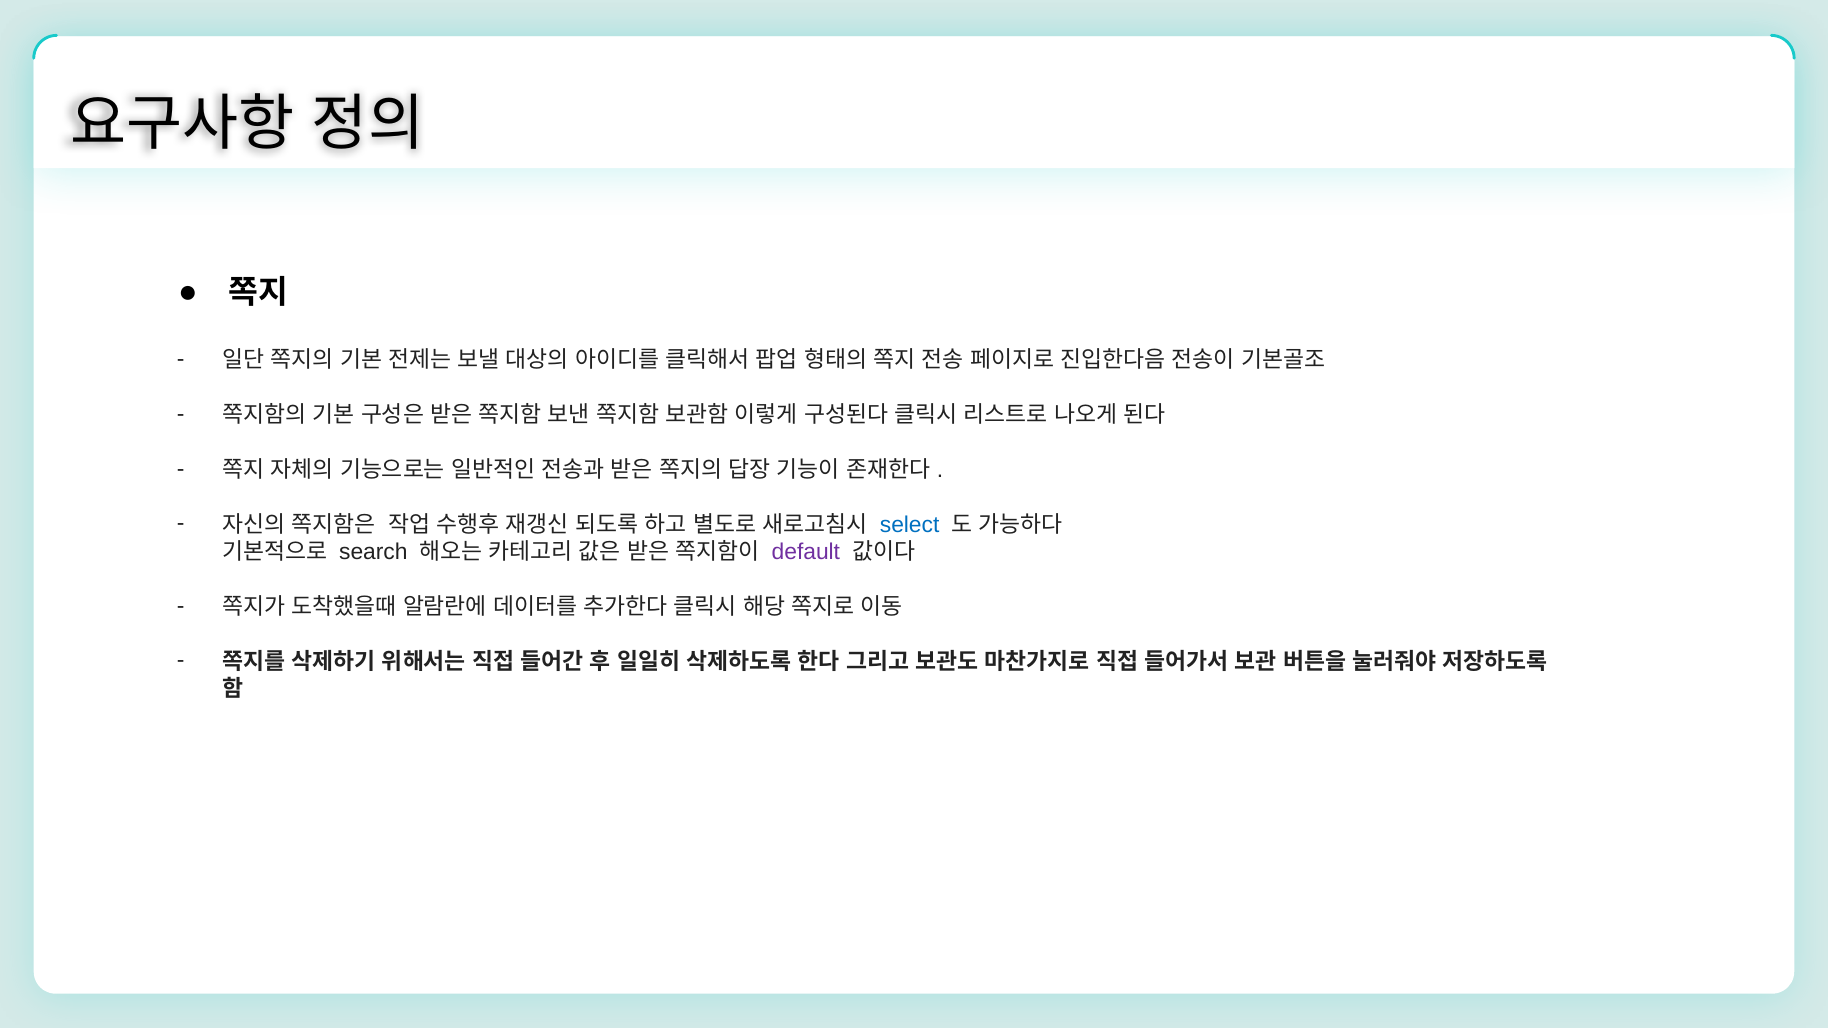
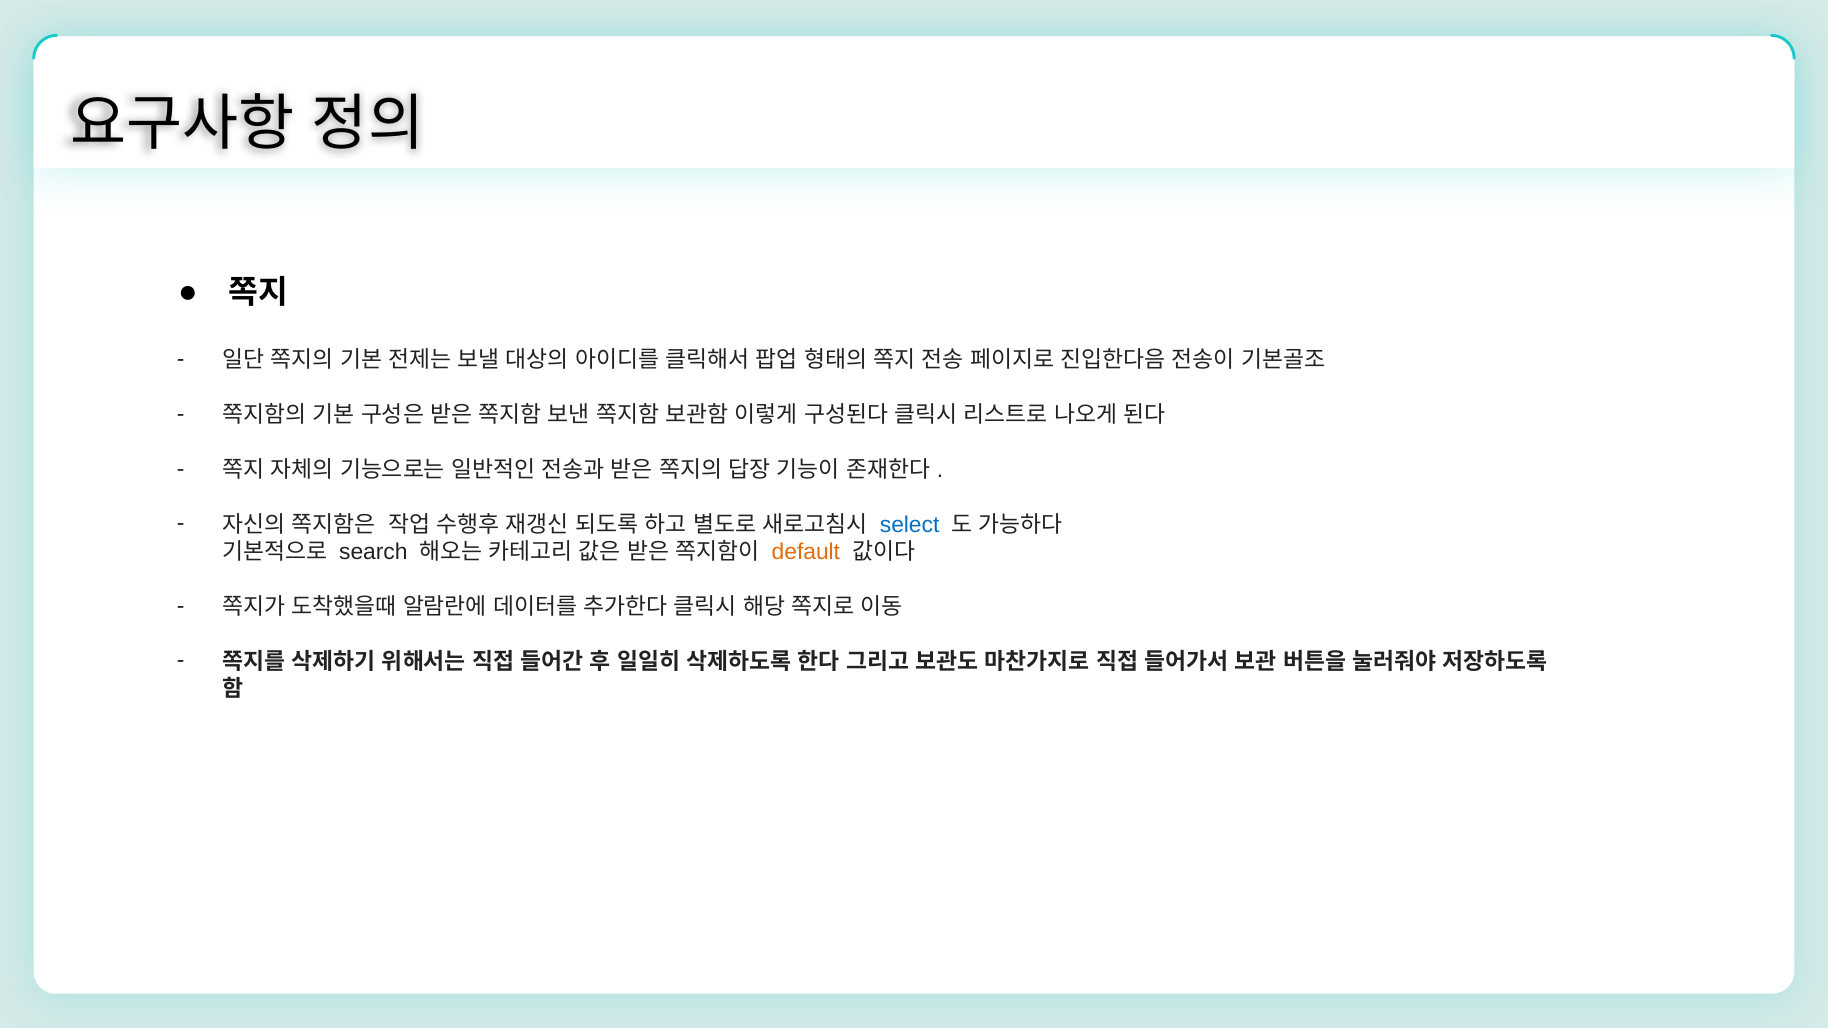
default colour: purple -> orange (806, 552)
